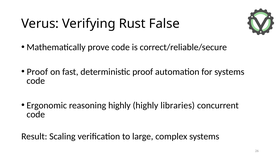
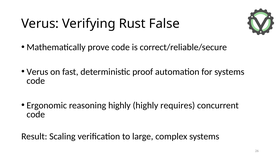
Proof: Proof -> Verus (37, 72)
libraries: libraries -> requires (178, 105)
